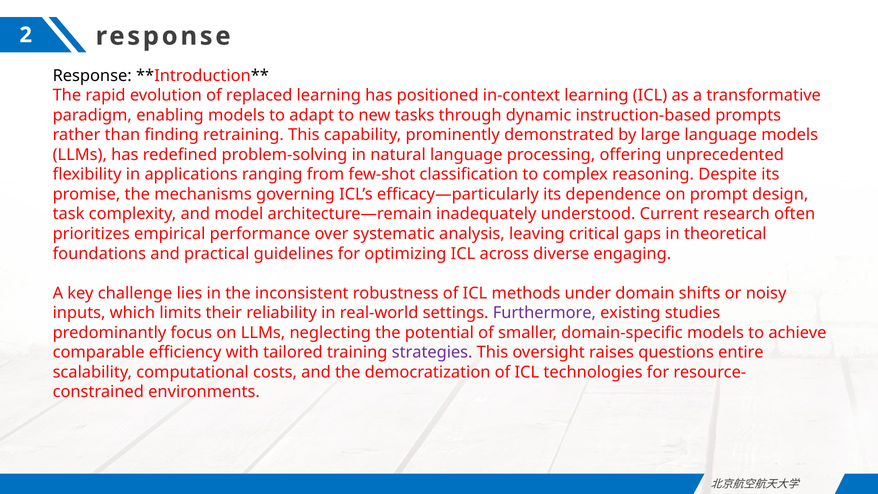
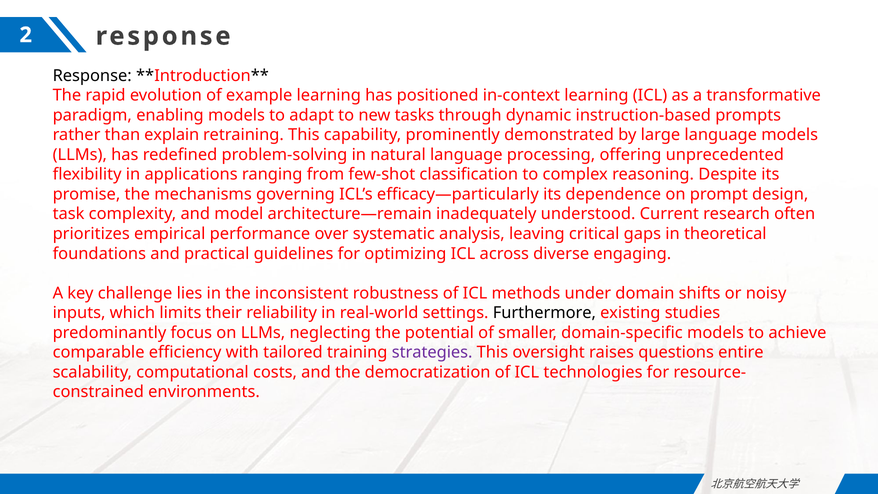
replaced: replaced -> example (259, 95)
finding: finding -> explain (172, 135)
Furthermore colour: purple -> black (544, 313)
